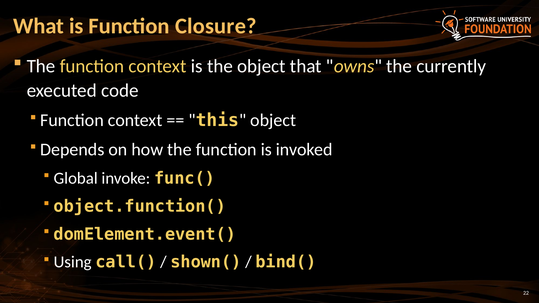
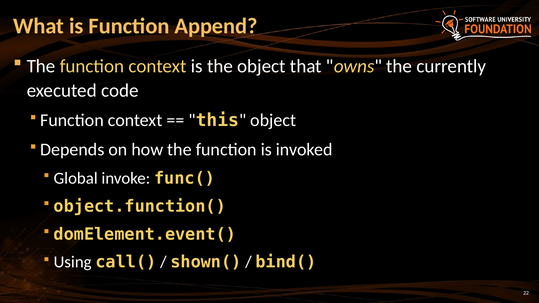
Closure: Closure -> Append (216, 26)
